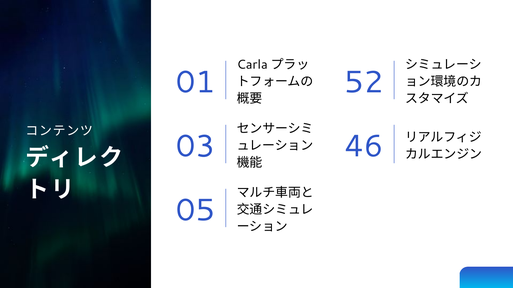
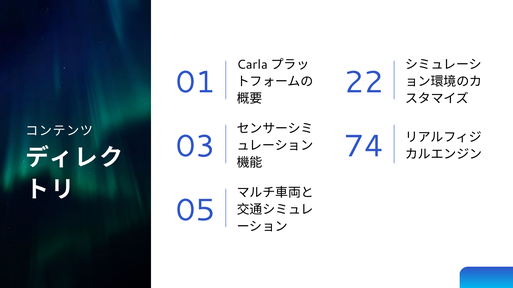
52: 52 -> 22 (364, 82)
46: 46 -> 74 (364, 147)
